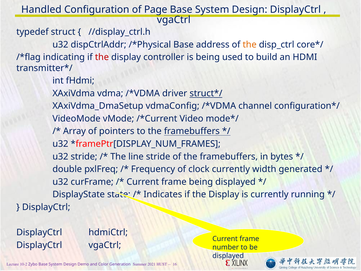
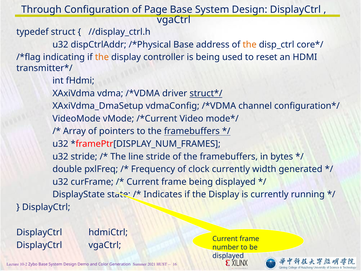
Handled: Handled -> Through (41, 10)
the colour: red -> orange (102, 57)
build: build -> reset (267, 57)
